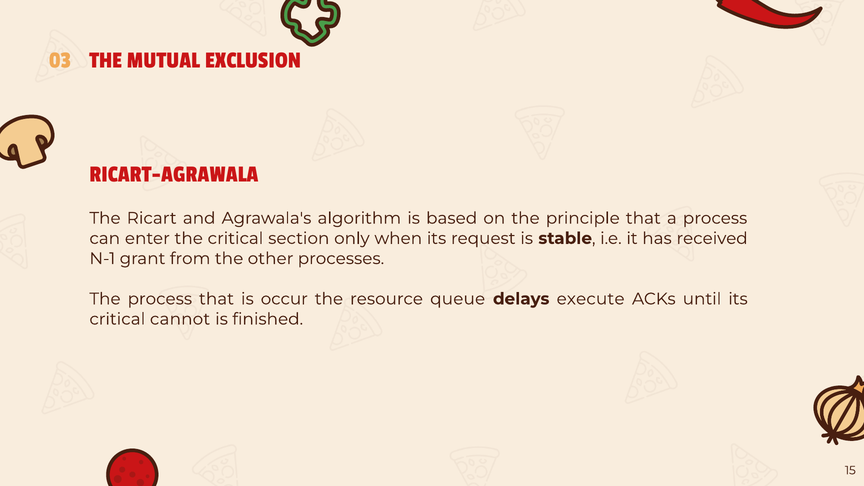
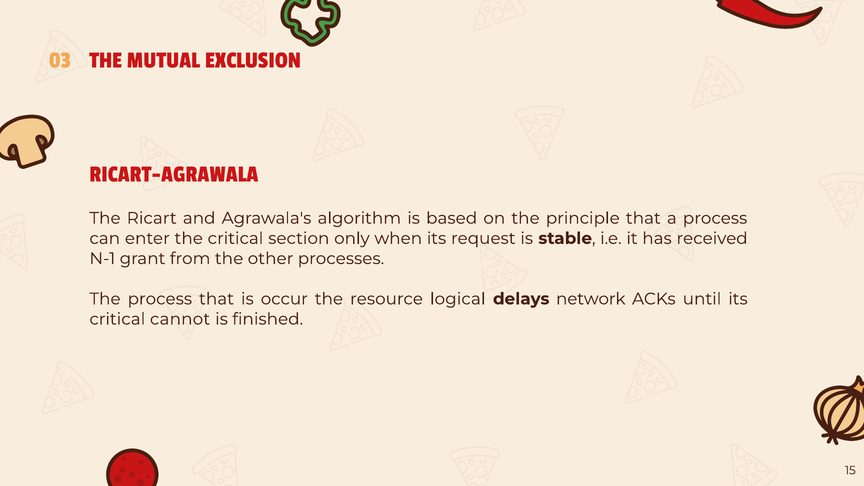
queue: queue -> logical (458, 299)
execute: execute -> network (591, 299)
